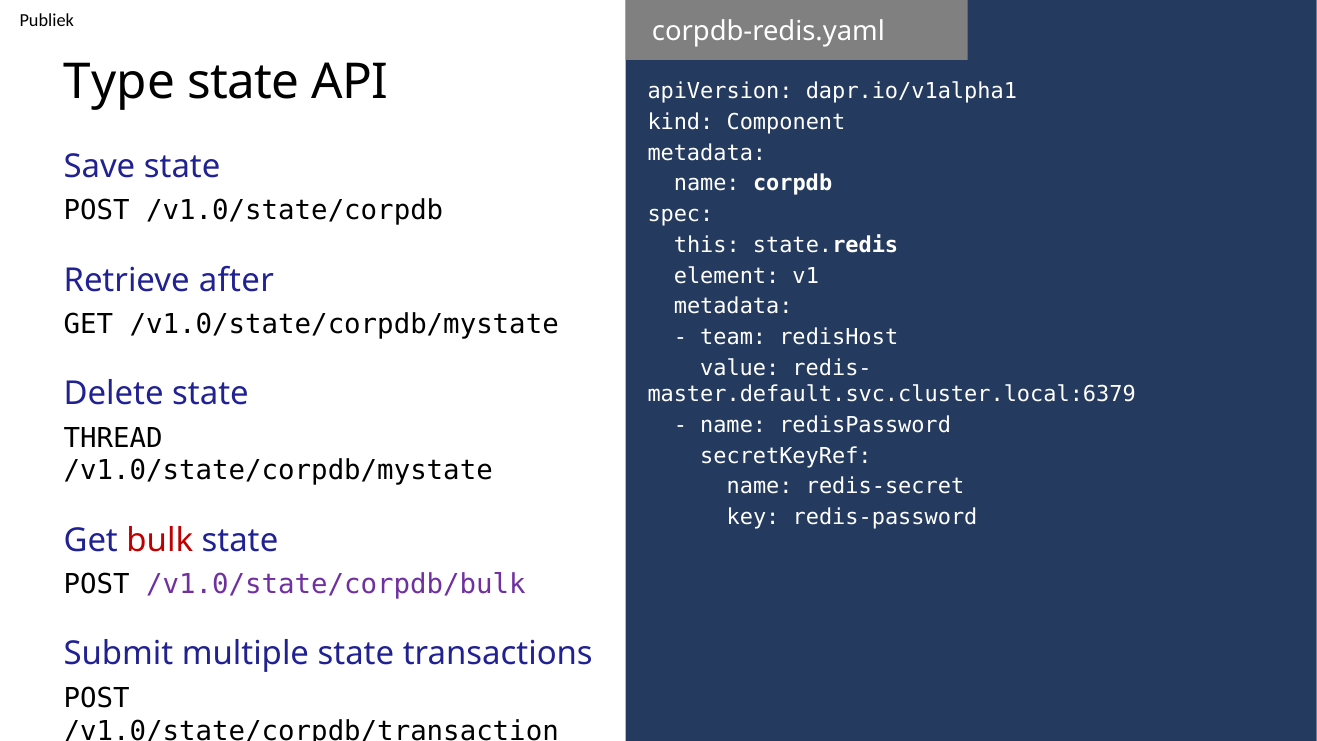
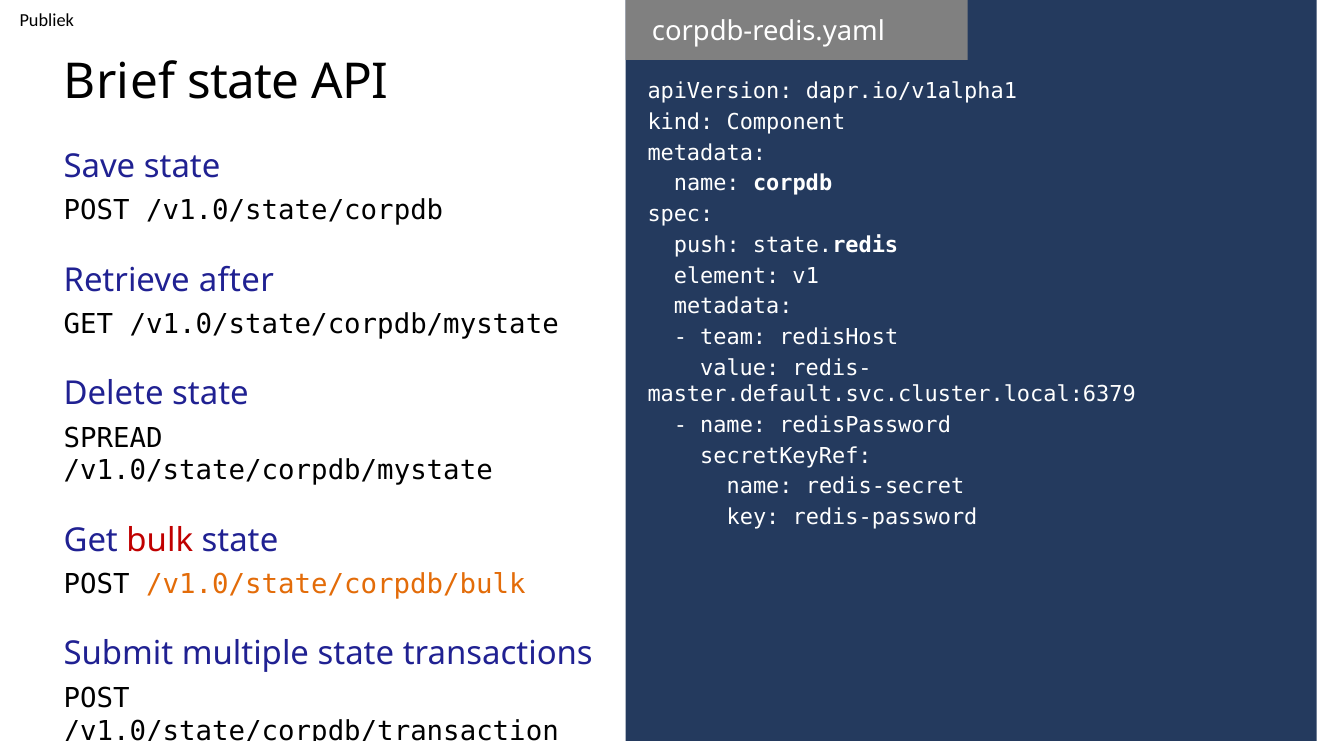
Type: Type -> Brief (120, 83)
this: this -> push (707, 245)
THREAD: THREAD -> SPREAD (113, 438)
/v1.0/state/corpdb/bulk colour: purple -> orange (336, 584)
